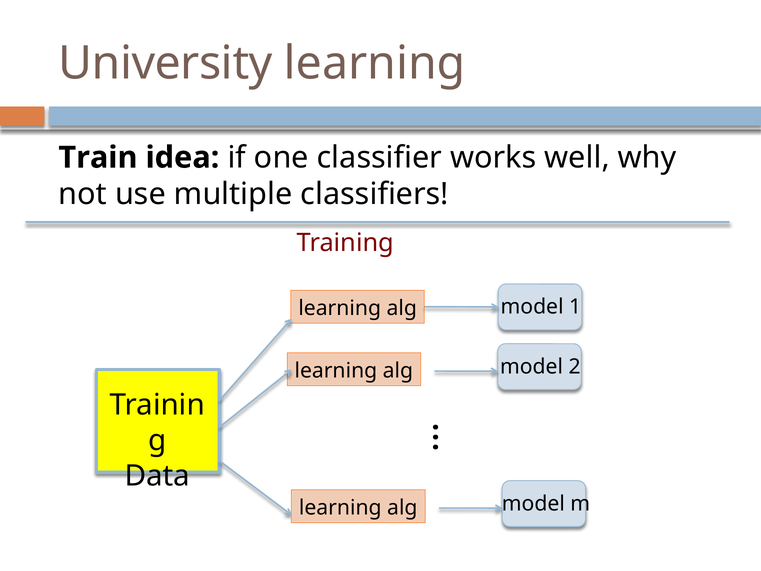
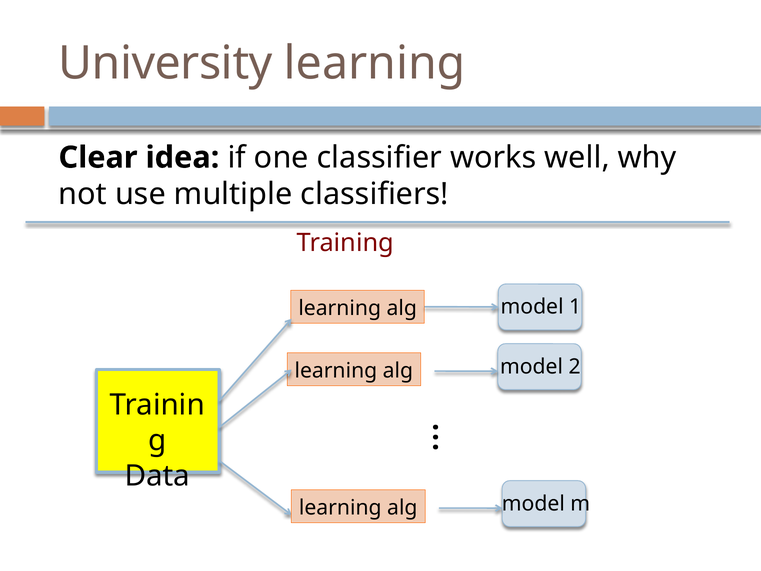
Train: Train -> Clear (98, 157)
